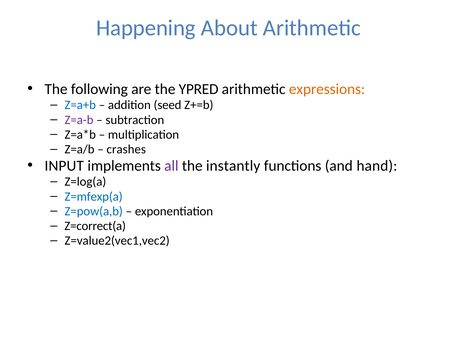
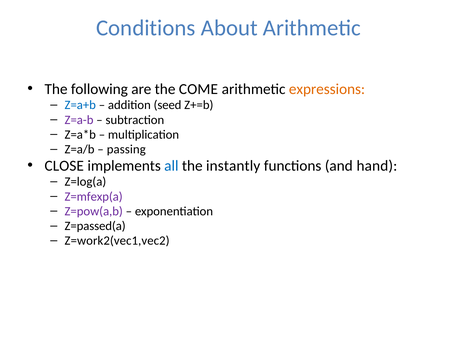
Happening: Happening -> Conditions (146, 28)
YPRED: YPRED -> COME (198, 89)
crashes: crashes -> passing (126, 149)
INPUT: INPUT -> CLOSE (64, 166)
all colour: purple -> blue (171, 166)
Z=mfexp(a colour: blue -> purple (94, 196)
Z=pow(a,b colour: blue -> purple (94, 211)
Z=correct(a: Z=correct(a -> Z=passed(a (95, 226)
Z=value2(vec1,vec2: Z=value2(vec1,vec2 -> Z=work2(vec1,vec2 (117, 241)
